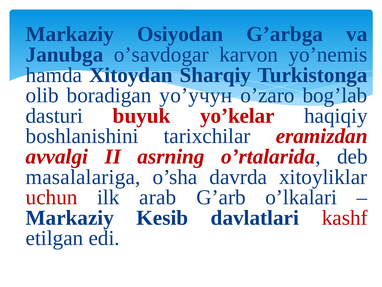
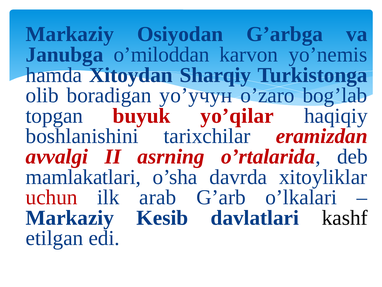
o’savdogar: o’savdogar -> o’miloddan (161, 55)
dasturi: dasturi -> topgan (54, 116)
yo’kelar: yo’kelar -> yo’qilar (237, 116)
masalalariga: masalalariga -> mamlakatlari (83, 177)
kashf colour: red -> black (345, 217)
